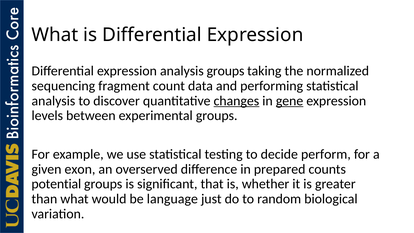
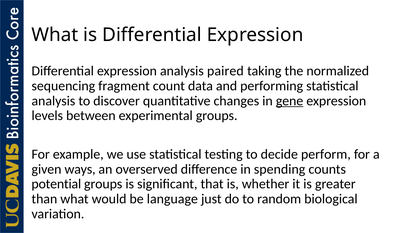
analysis groups: groups -> paired (225, 71)
changes underline: present -> none (236, 101)
exon: exon -> ways (80, 169)
prepared: prepared -> spending (280, 169)
